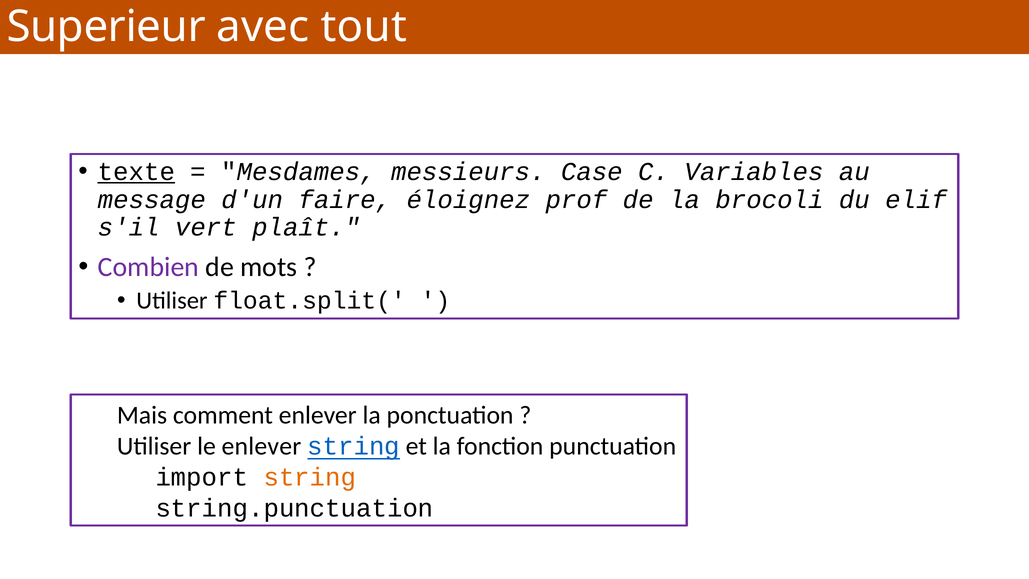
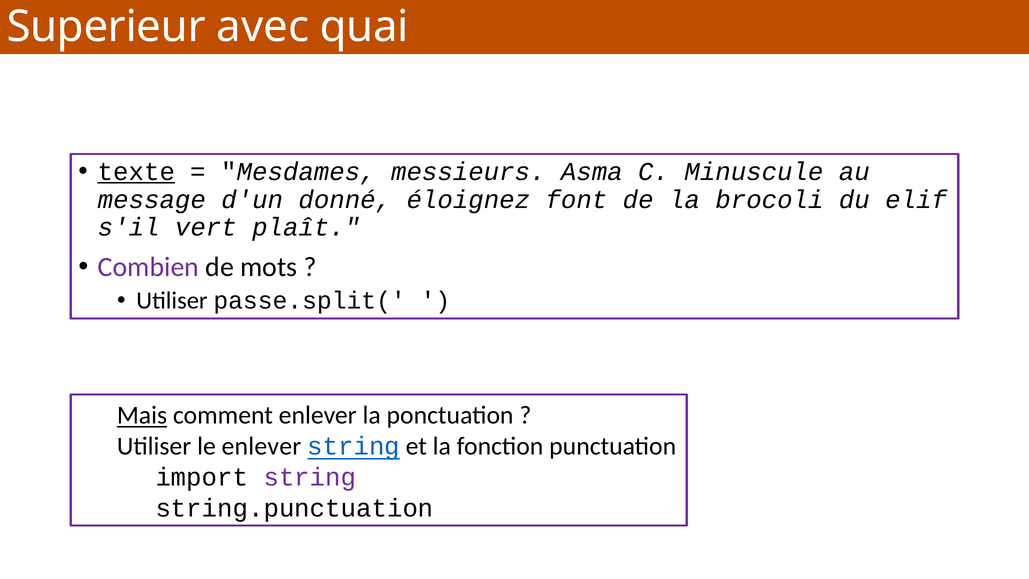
tout: tout -> quai (364, 27)
Case: Case -> Asma (592, 172)
Variables: Variables -> Minuscule (754, 172)
faire: faire -> donné (345, 199)
prof: prof -> font (576, 199)
float.split(: float.split( -> passe.split( (310, 301)
Mais underline: none -> present (142, 415)
string colour: orange -> purple (310, 477)
